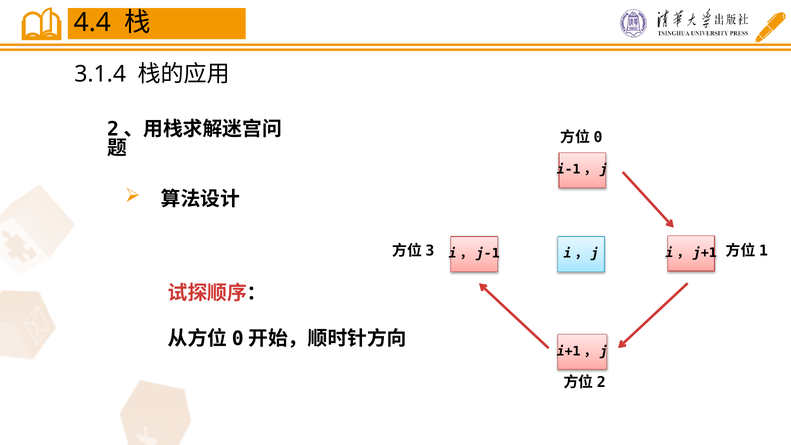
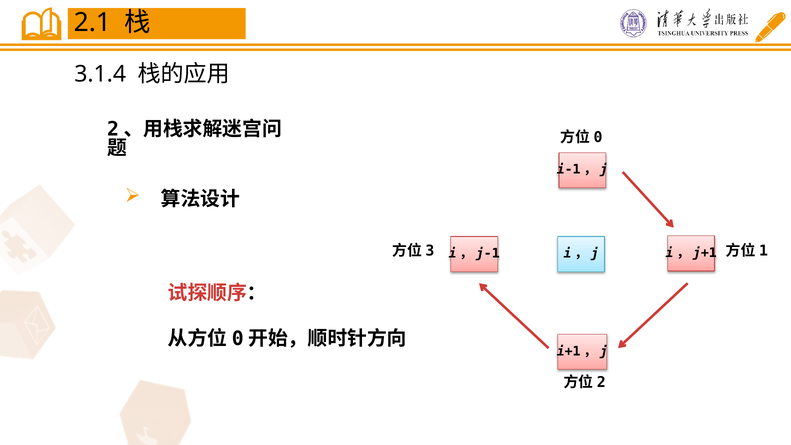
4.4: 4.4 -> 2.1 (92, 23)
